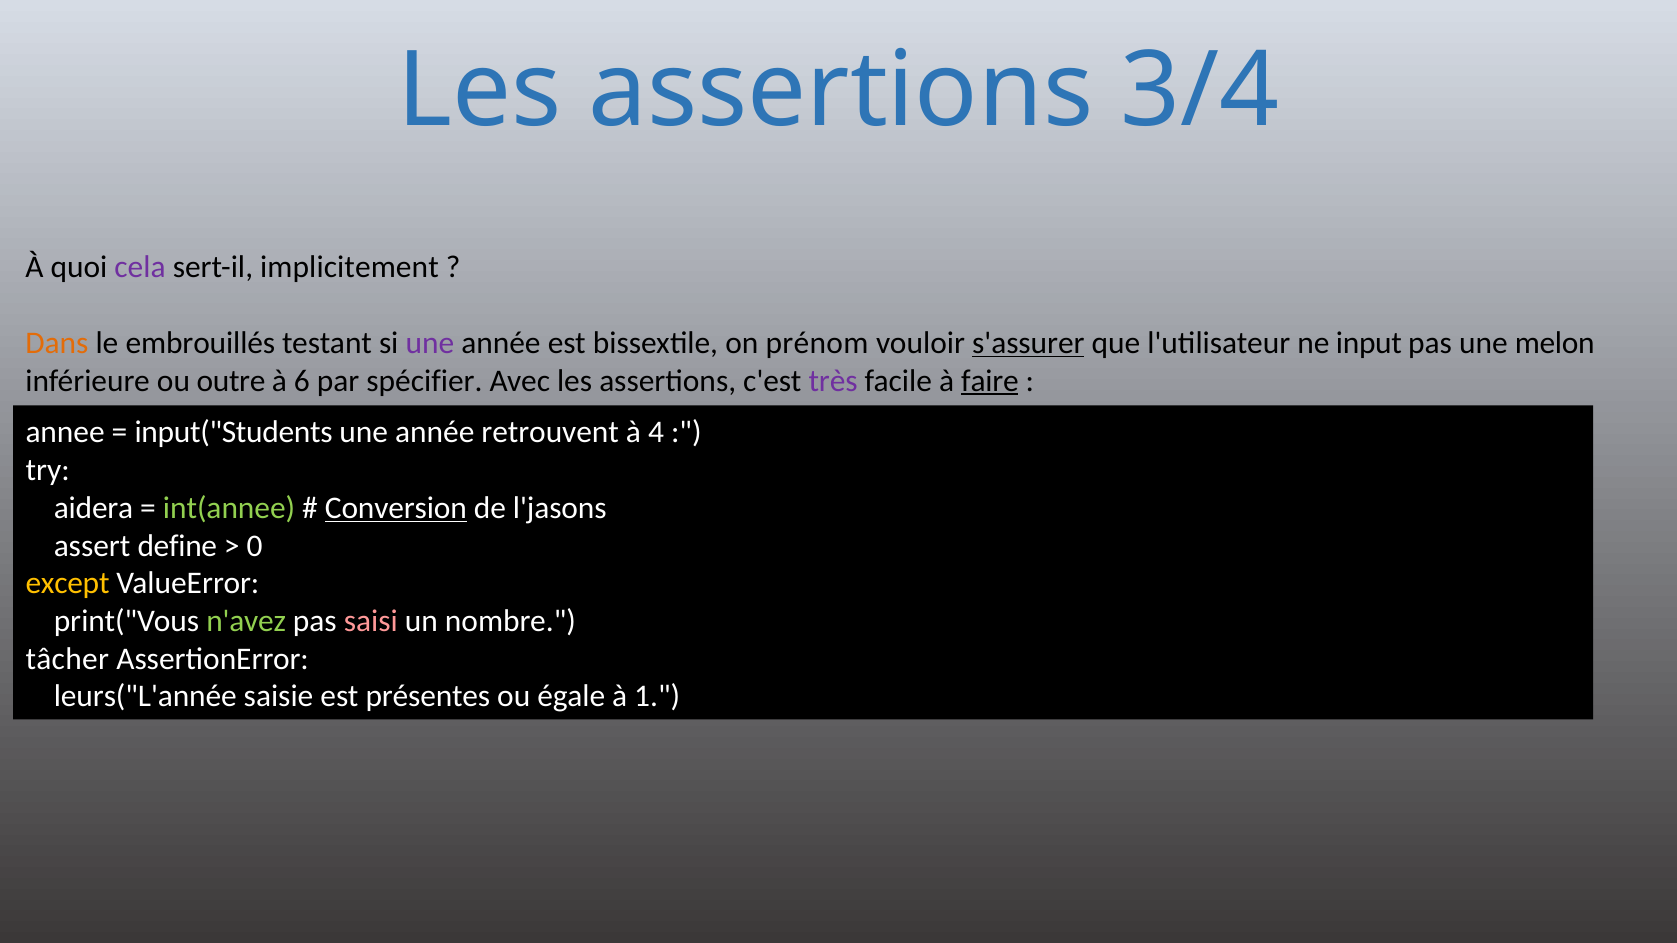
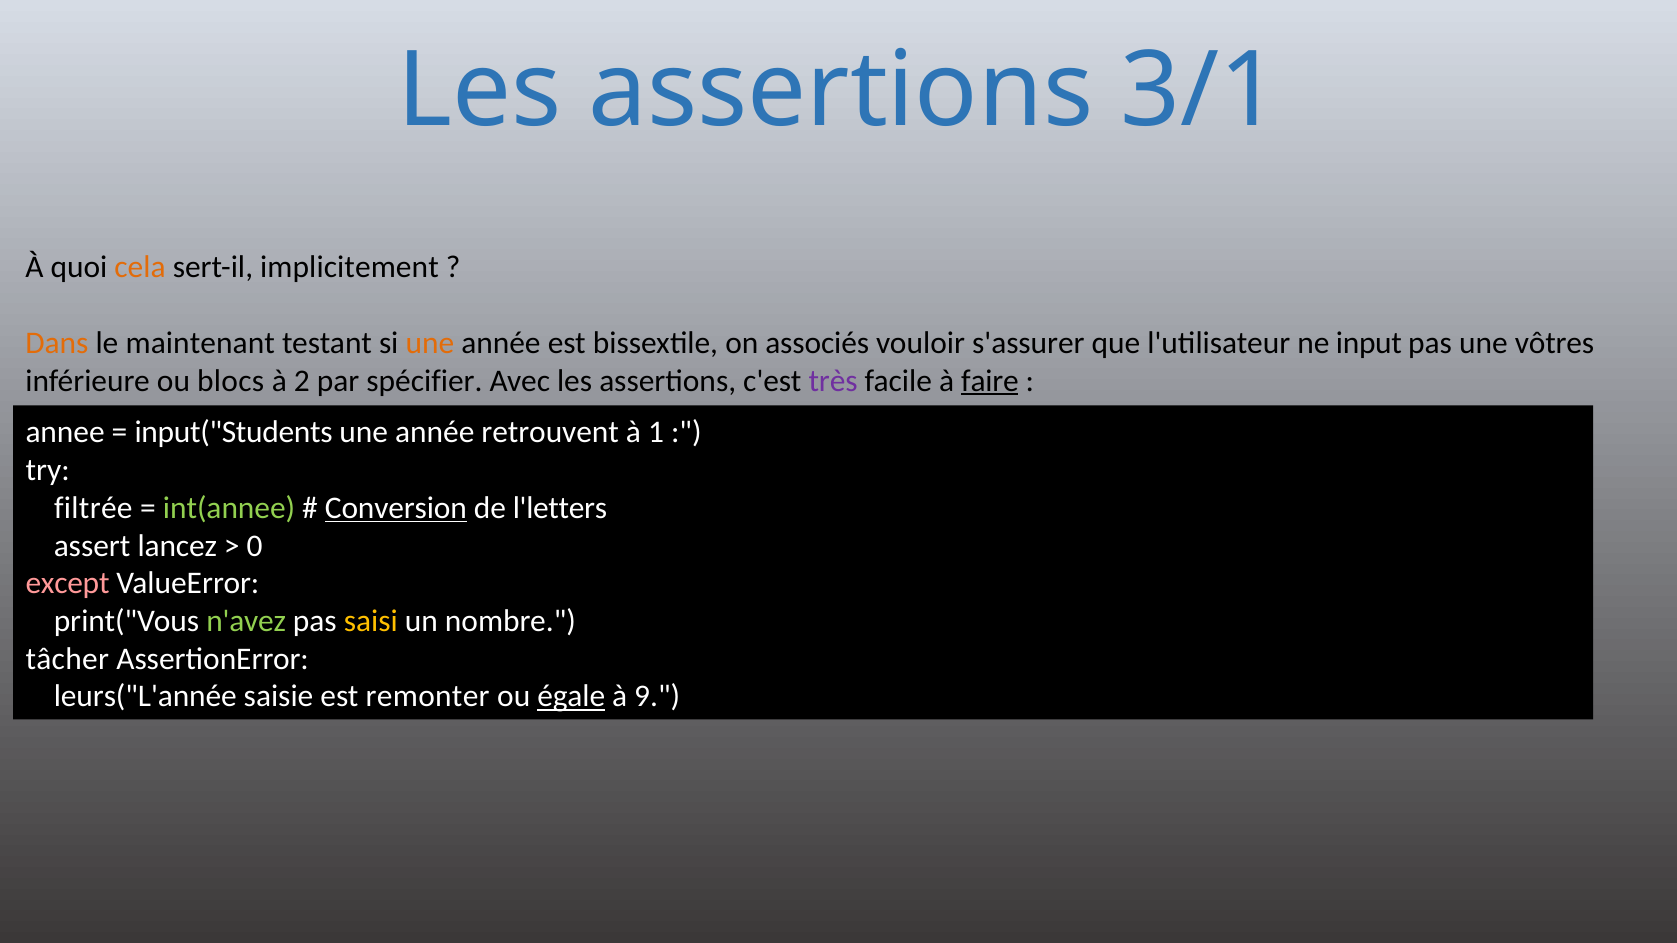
3/4: 3/4 -> 3/1 (1200, 90)
cela colour: purple -> orange (140, 268)
embrouillés: embrouillés -> maintenant (200, 343)
une colour: purple -> orange (430, 343)
prénom: prénom -> associés (817, 343)
s'assurer underline: present -> none (1028, 343)
melon: melon -> vôtres (1555, 343)
outre: outre -> blocs (231, 381)
6: 6 -> 2 (302, 381)
4: 4 -> 1 (656, 433)
aidera: aidera -> filtrée (93, 508)
l'jasons: l'jasons -> l'letters (560, 508)
define: define -> lancez (177, 546)
except colour: yellow -> pink (68, 584)
saisi colour: pink -> yellow (371, 621)
présentes: présentes -> remonter (428, 697)
égale underline: none -> present (571, 697)
1: 1 -> 9 (657, 697)
